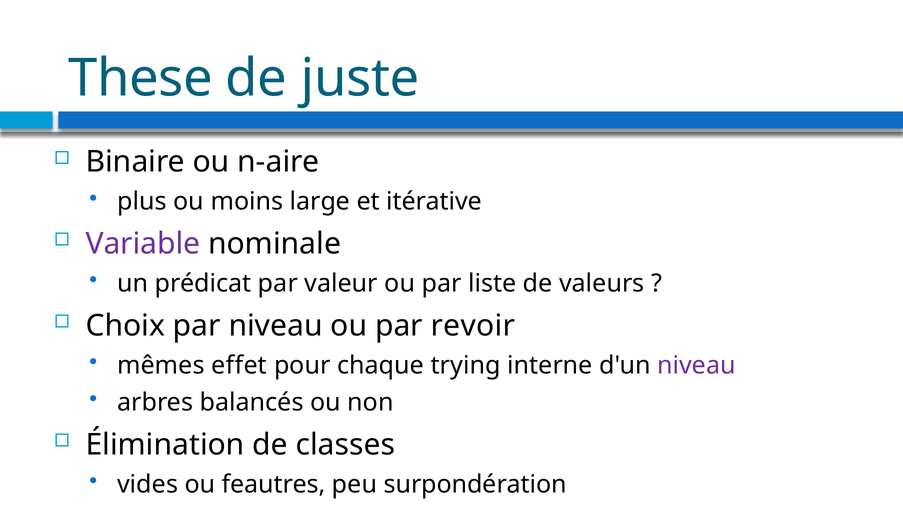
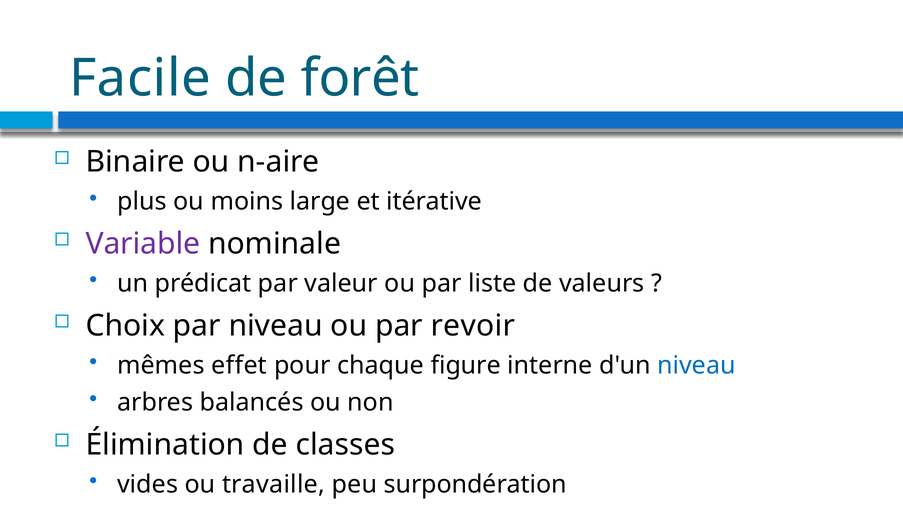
These: These -> Facile (140, 79)
juste: juste -> forêt (360, 79)
trying: trying -> figure (466, 365)
niveau colour: purple -> blue (696, 365)
feautres: feautres -> travaille (273, 484)
